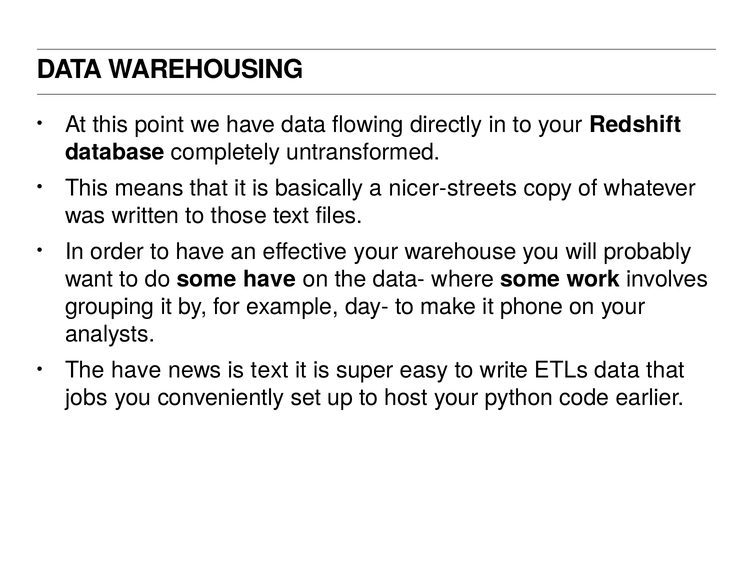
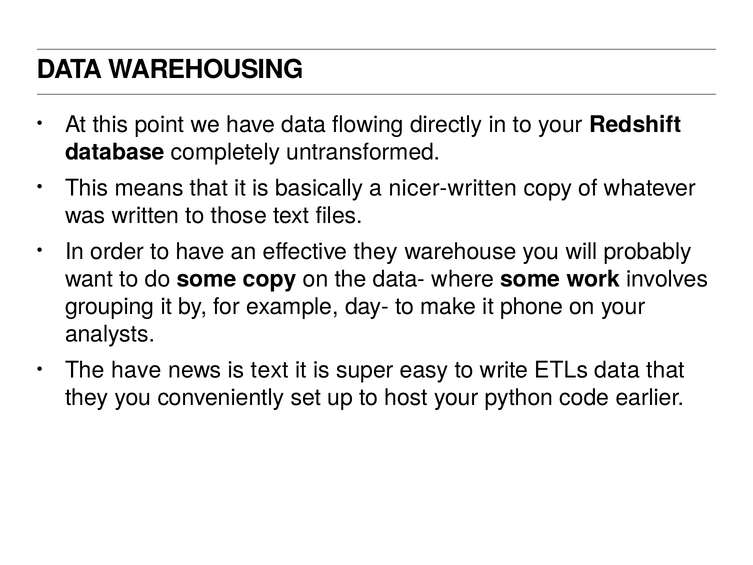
nicer-streets: nicer-streets -> nicer-written (453, 188)
effective your: your -> they (376, 251)
some have: have -> copy (270, 279)
jobs: jobs -> they (87, 398)
